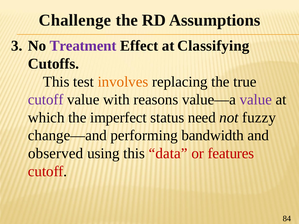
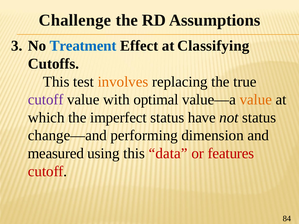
Treatment colour: purple -> blue (83, 46)
reasons: reasons -> optimal (156, 100)
value colour: purple -> orange (256, 100)
need: need -> have (202, 118)
not fuzzy: fuzzy -> status (259, 118)
bandwidth: bandwidth -> dimension (213, 136)
observed: observed -> measured (56, 154)
